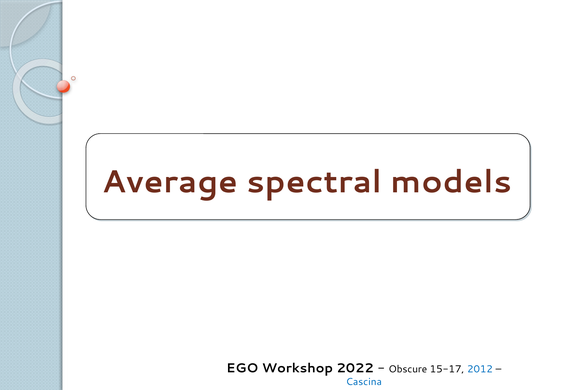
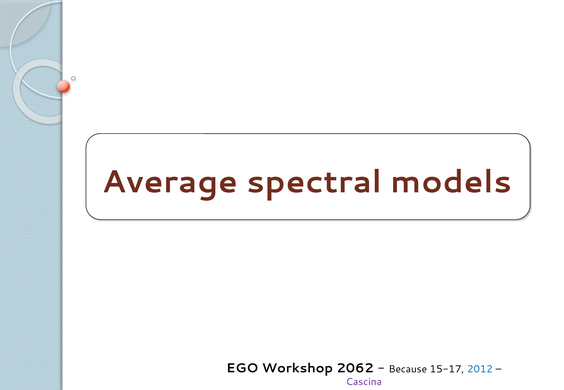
2022: 2022 -> 2062 (355, 369)
Obscure: Obscure -> Because (408, 370)
Cascina colour: blue -> purple (364, 382)
